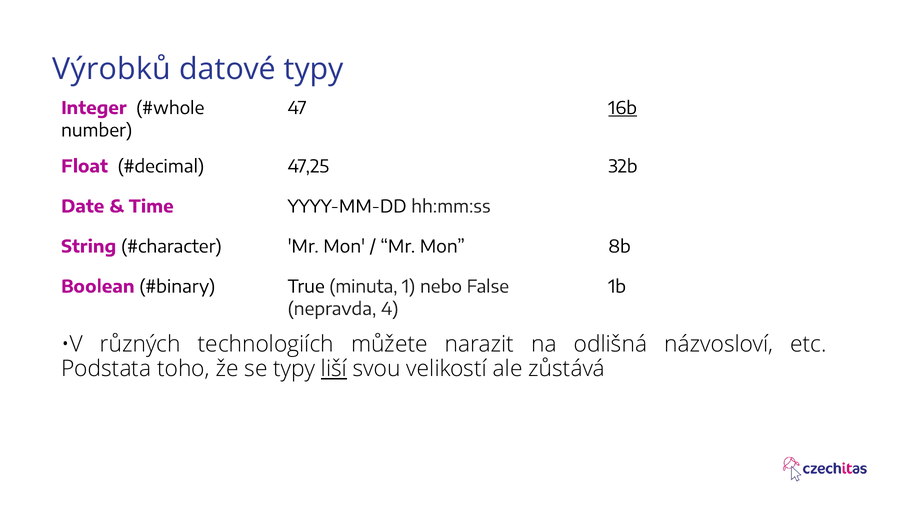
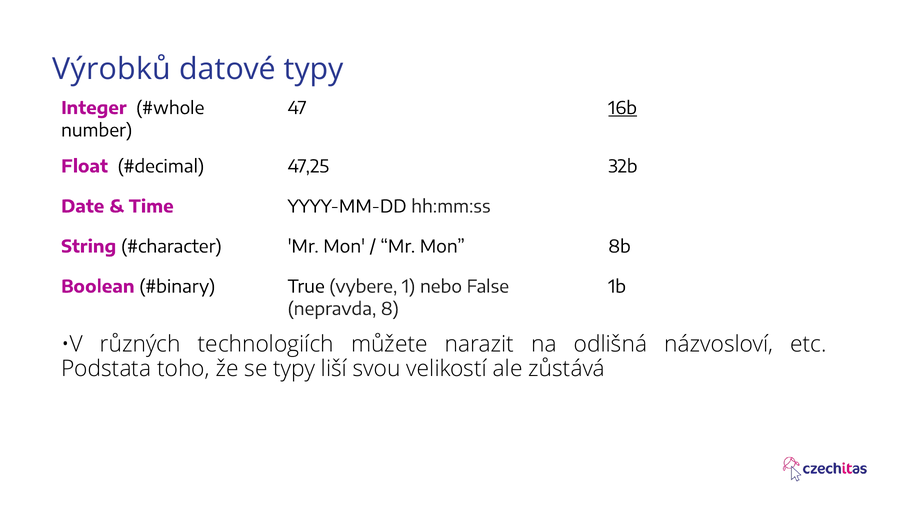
minuta: minuta -> vybere (363, 286)
4: 4 -> 8 (390, 309)
liší underline: present -> none (334, 369)
